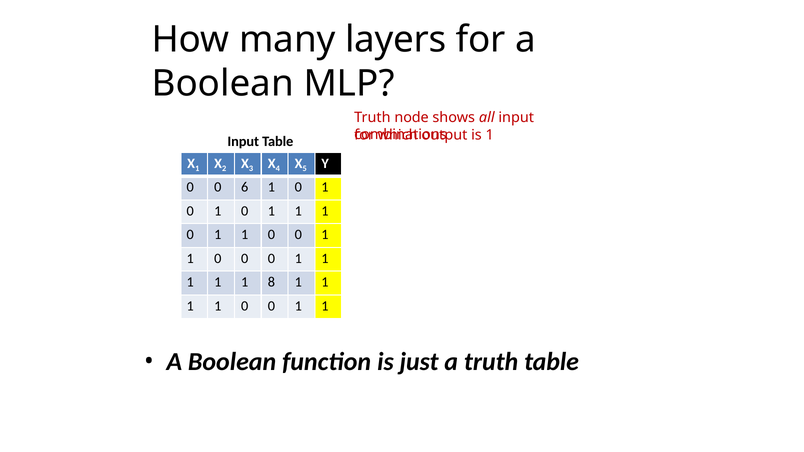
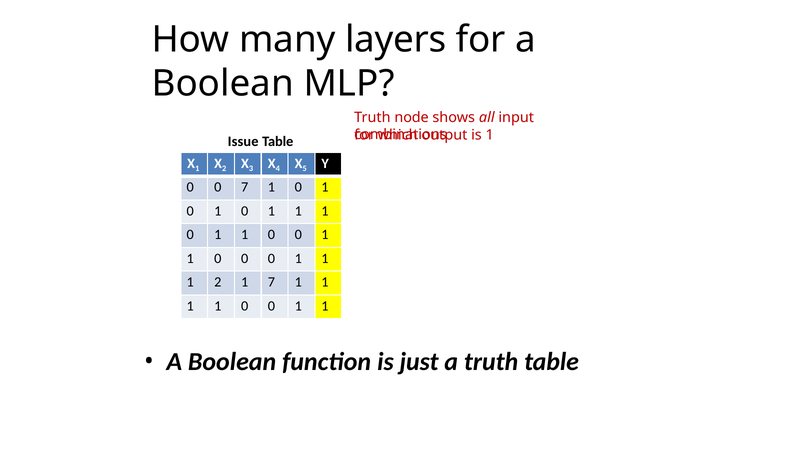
Input: Input -> Issue (243, 142)
0 6: 6 -> 7 (245, 187)
1: 1 -> 2 (218, 282)
1 8: 8 -> 7 (271, 282)
